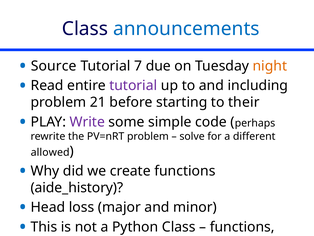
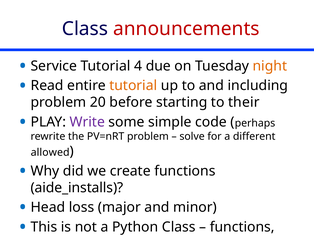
announcements colour: blue -> red (186, 29)
Source: Source -> Service (54, 66)
7: 7 -> 4 (138, 66)
tutorial colour: purple -> orange (133, 85)
21: 21 -> 20 (98, 102)
aide_history: aide_history -> aide_installs (77, 187)
